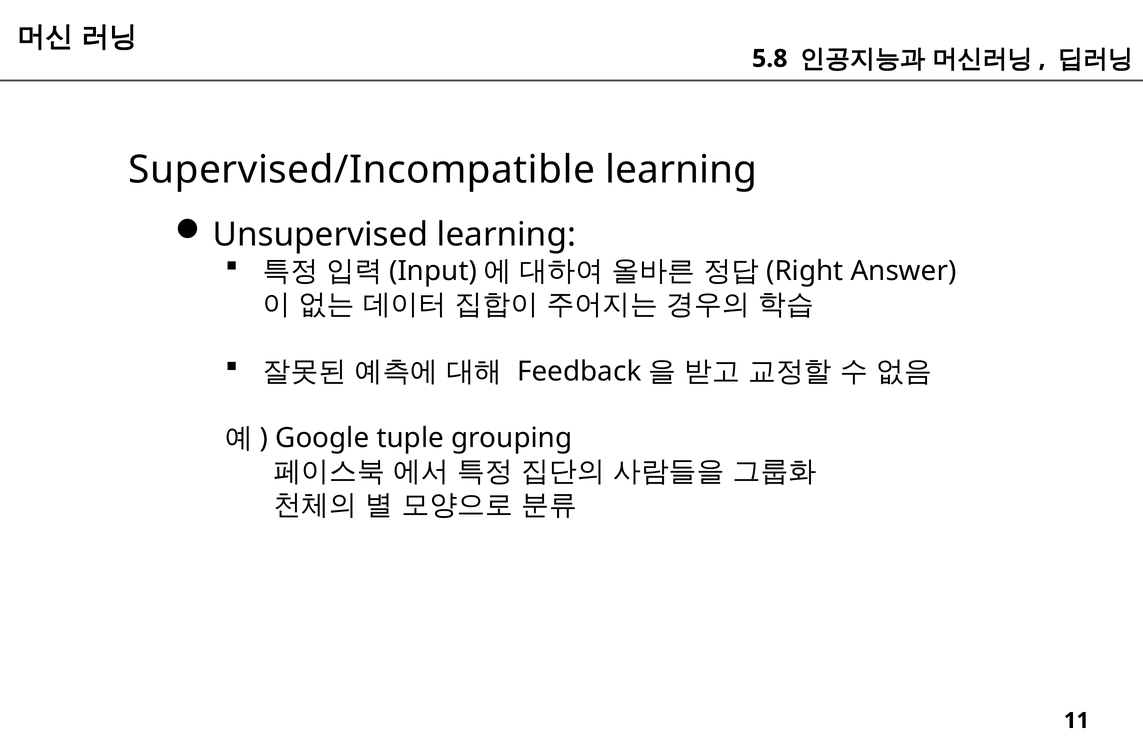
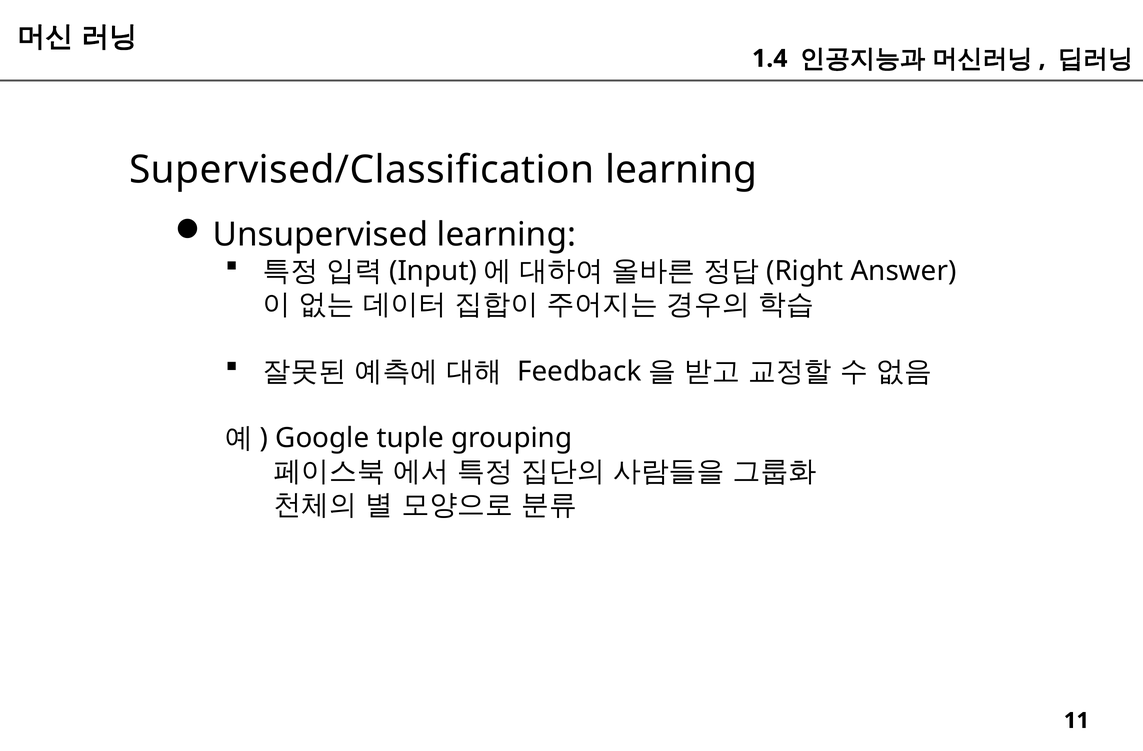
5.8: 5.8 -> 1.4 (770, 59)
Supervised/Incompatible: Supervised/Incompatible -> Supervised/Classification (362, 170)
